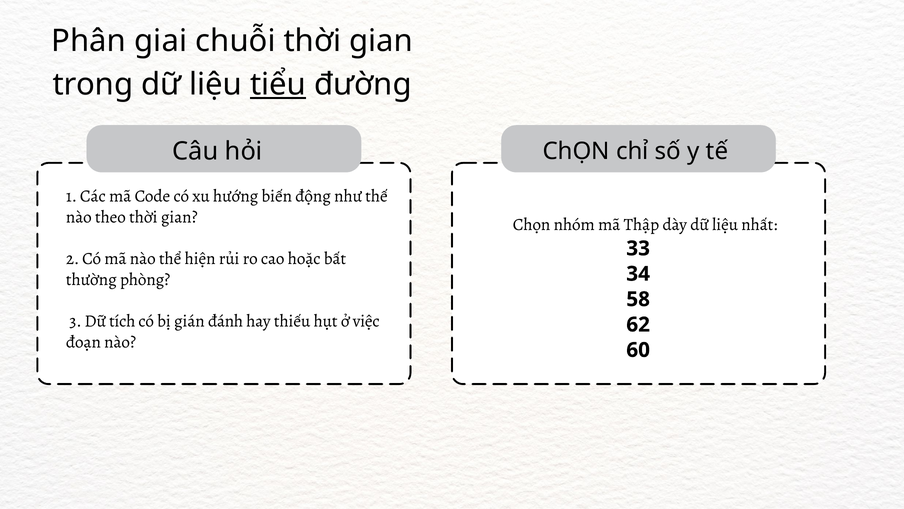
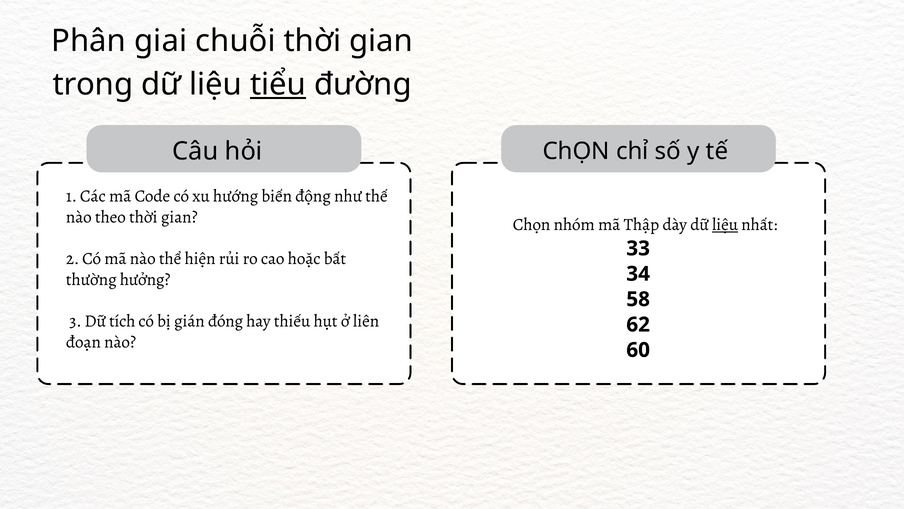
liệu underline: none -> present (725, 224)
phòng: phòng -> hưởng (145, 279)
đánh: đánh -> đóng (226, 321)
việc: việc -> liên (366, 321)
